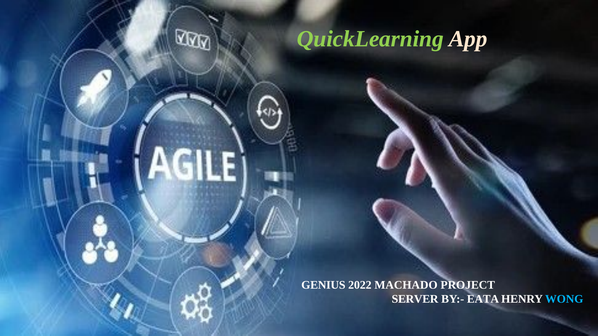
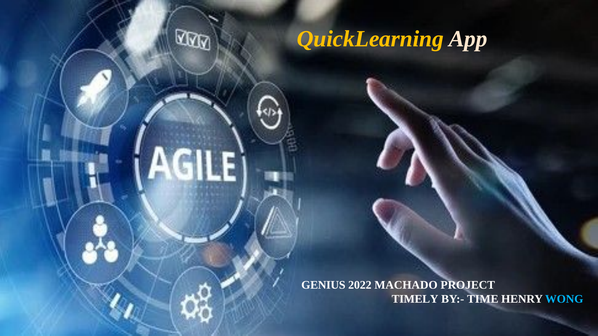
QuickLearning colour: light green -> yellow (370, 39)
SERVER: SERVER -> TIMELY (415, 299)
EATA: EATA -> TIME (483, 299)
